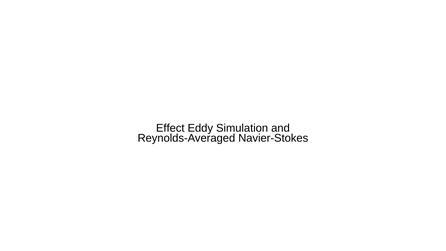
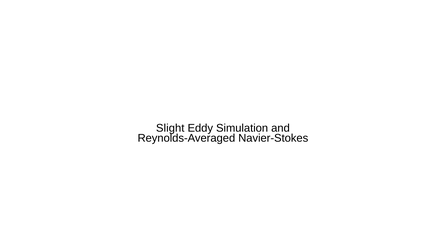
Effect: Effect -> Slight (170, 128)
